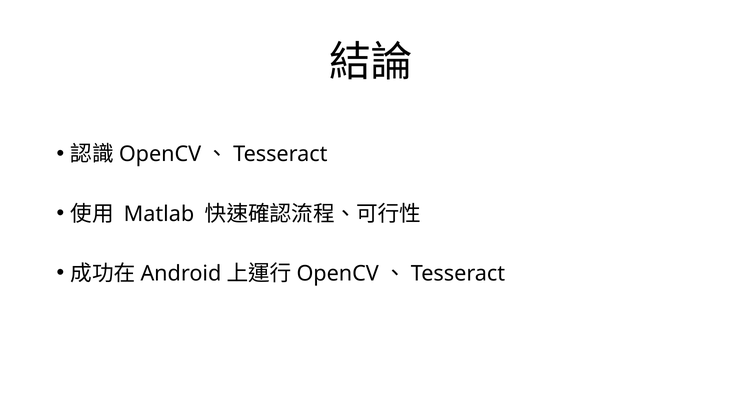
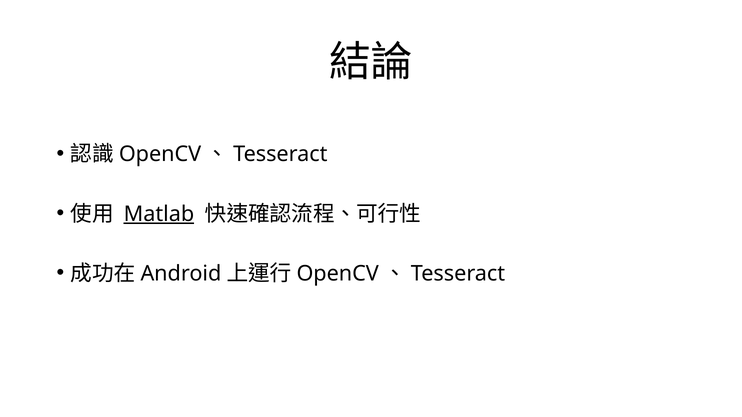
Matlab underline: none -> present (159, 214)
